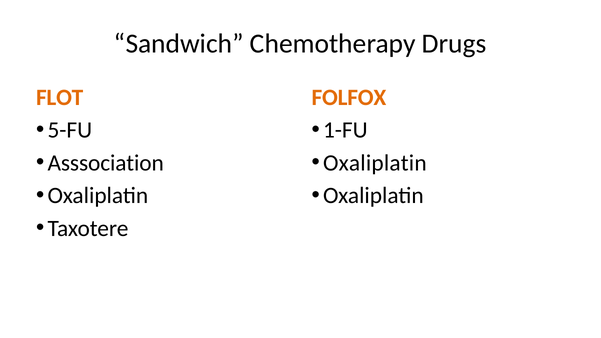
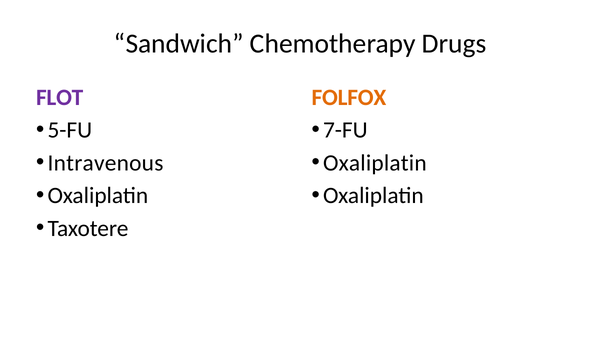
FLOT colour: orange -> purple (60, 98)
1-FU: 1-FU -> 7-FU (345, 130)
Asssociation: Asssociation -> Intravenous (105, 163)
